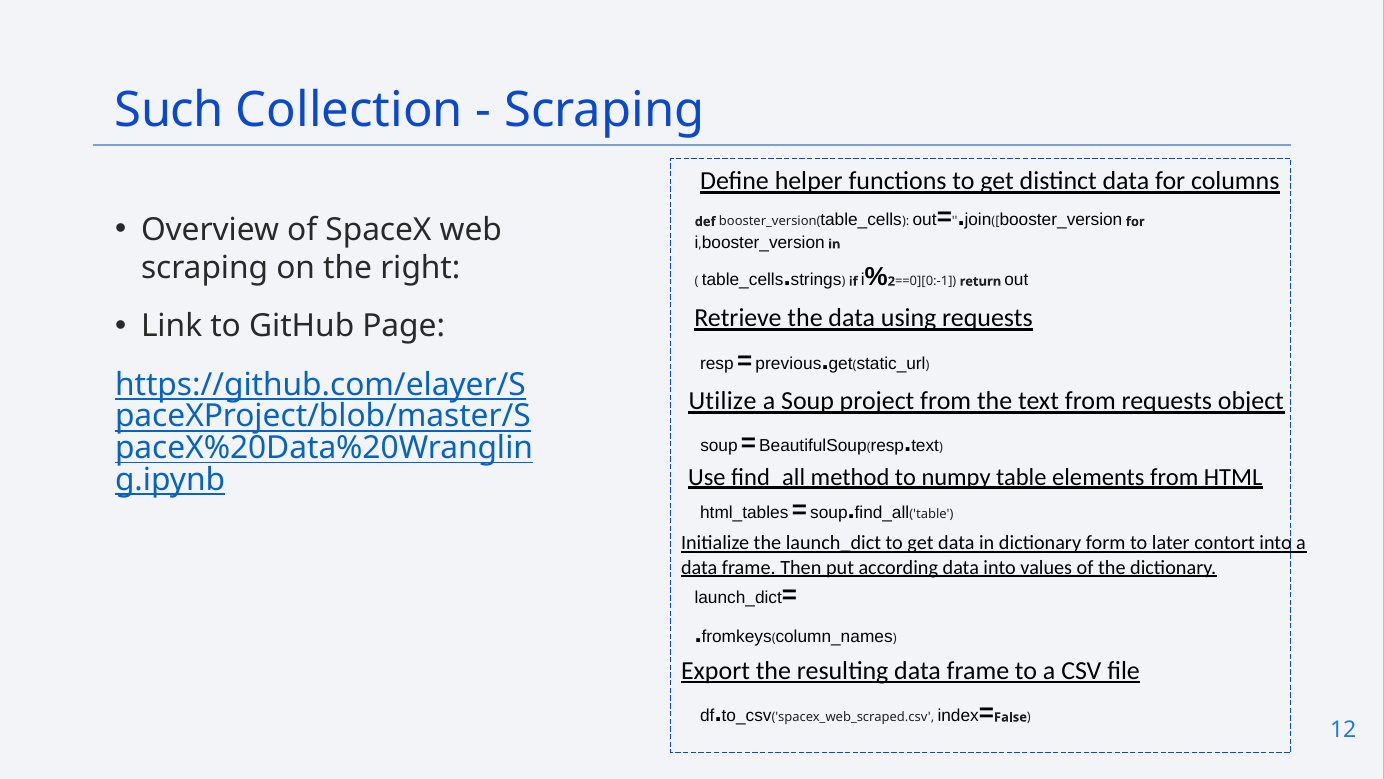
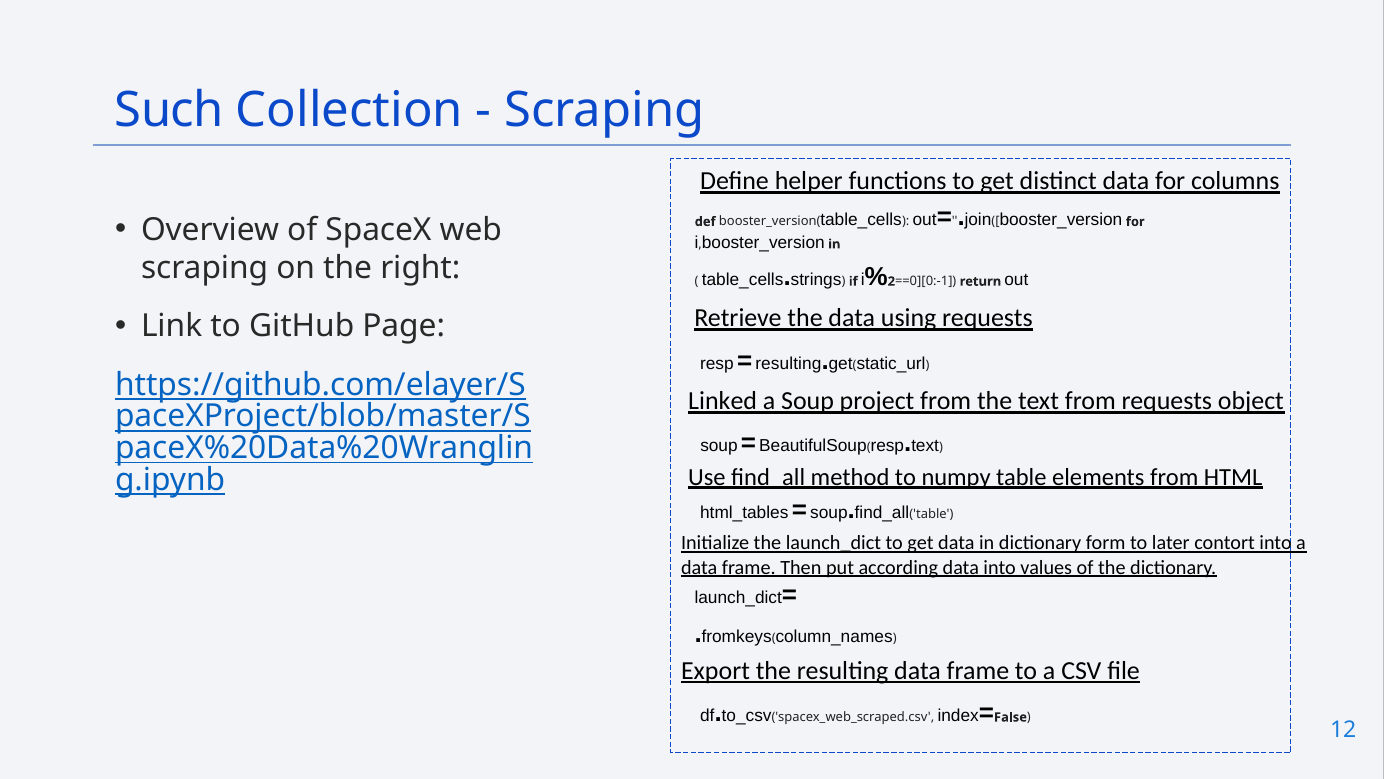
previous: previous -> resulting (788, 363)
Utilize: Utilize -> Linked (723, 401)
